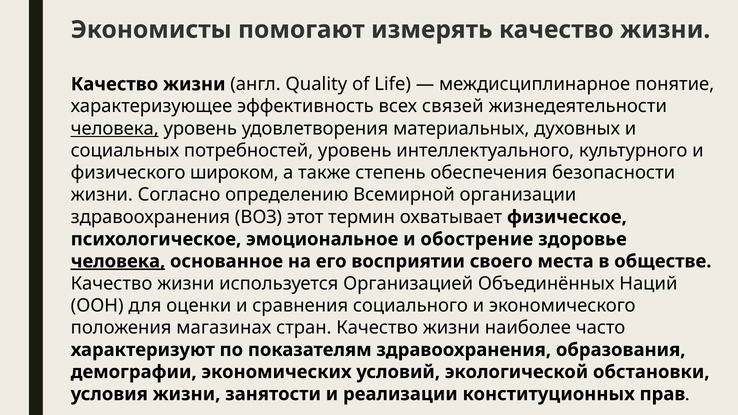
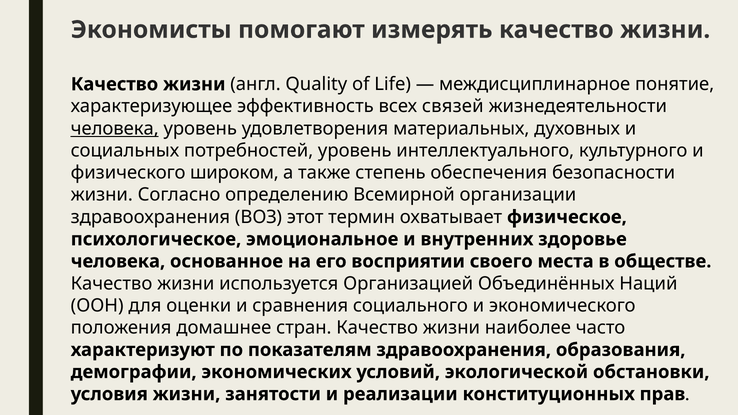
обострение: обострение -> внутренних (477, 239)
человека underline: present -> none (118, 261)
магазинах: магазинах -> домашнее (224, 328)
